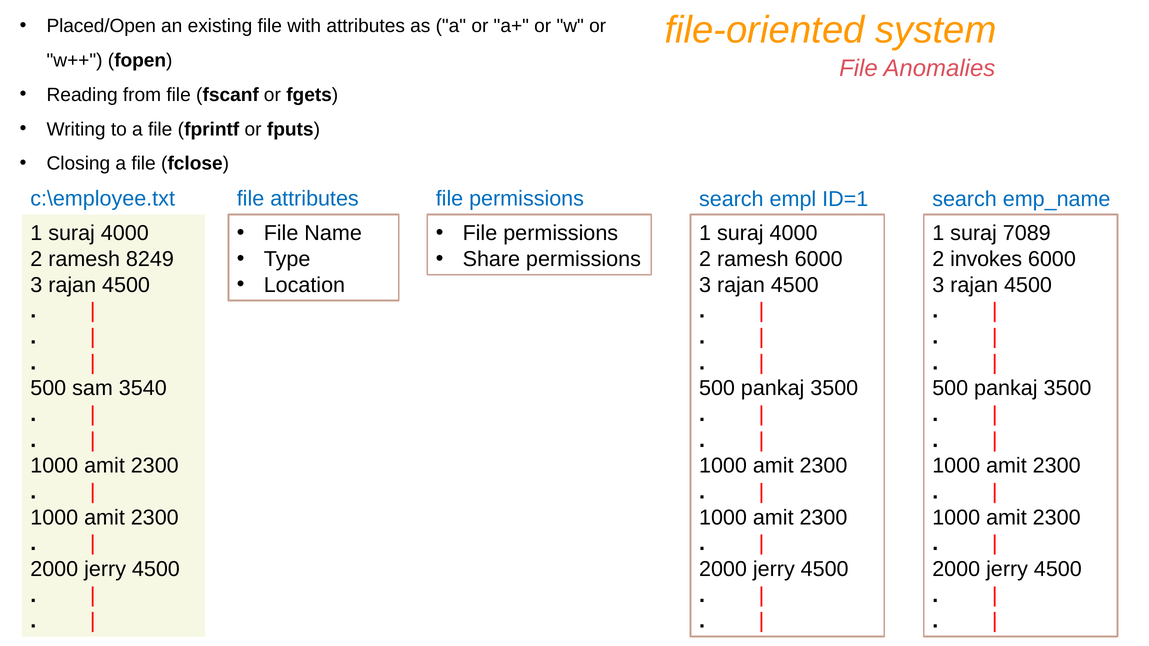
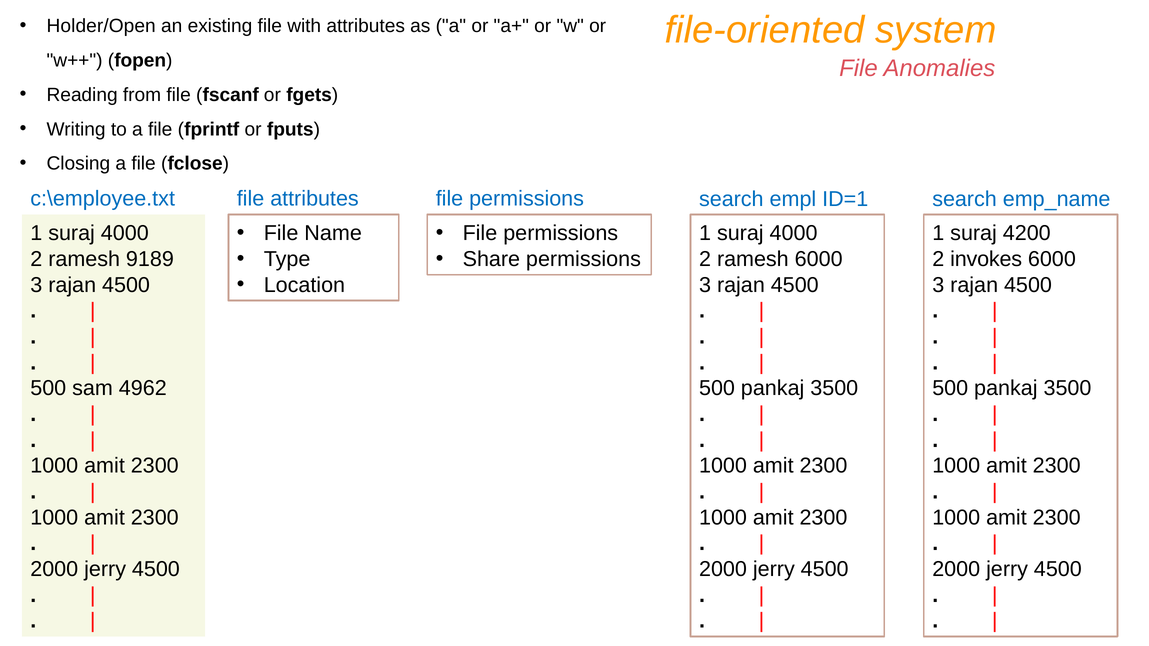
Placed/Open: Placed/Open -> Holder/Open (101, 26)
7089: 7089 -> 4200 (1027, 233)
8249: 8249 -> 9189 (150, 259)
3540: 3540 -> 4962 (143, 389)
